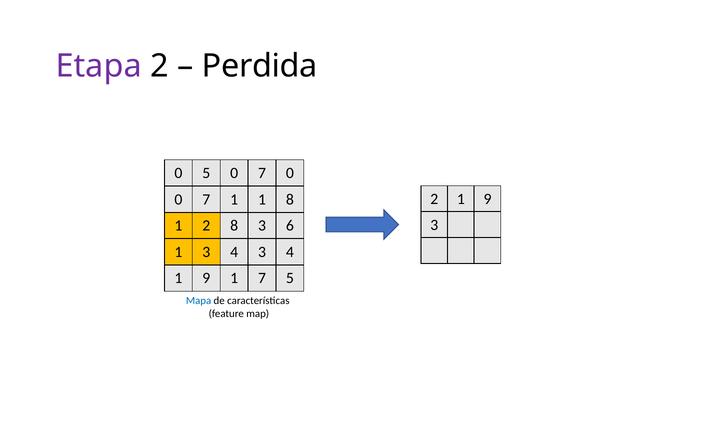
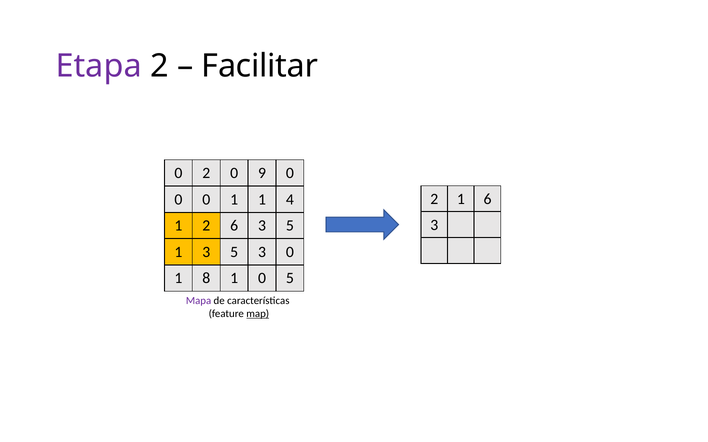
Perdida: Perdida -> Facilitar (260, 66)
0 5: 5 -> 2 (206, 173)
7: 7 -> 9 (262, 173)
2 1 9: 9 -> 6 (487, 199)
7: 7 -> 0 (206, 200)
1 8: 8 -> 4 (290, 200)
2 8: 8 -> 6 (234, 226)
6: 6 -> 5 (290, 226)
1 3 4: 4 -> 5 (234, 252)
4: 4 -> 0 (290, 252)
9: 9 -> 8 (206, 279)
1 7: 7 -> 0 (262, 279)
Mapa colour: blue -> purple (199, 301)
map underline: none -> present (258, 314)
